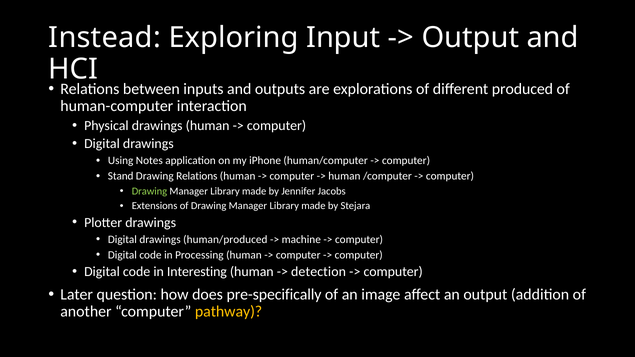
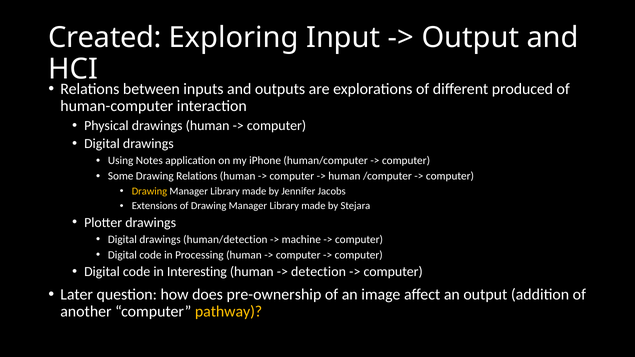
Instead: Instead -> Created (105, 38)
Stand: Stand -> Some (121, 176)
Drawing colour: light green -> yellow (149, 191)
human/produced: human/produced -> human/detection (225, 239)
pre-specifically: pre-specifically -> pre-ownership (274, 294)
